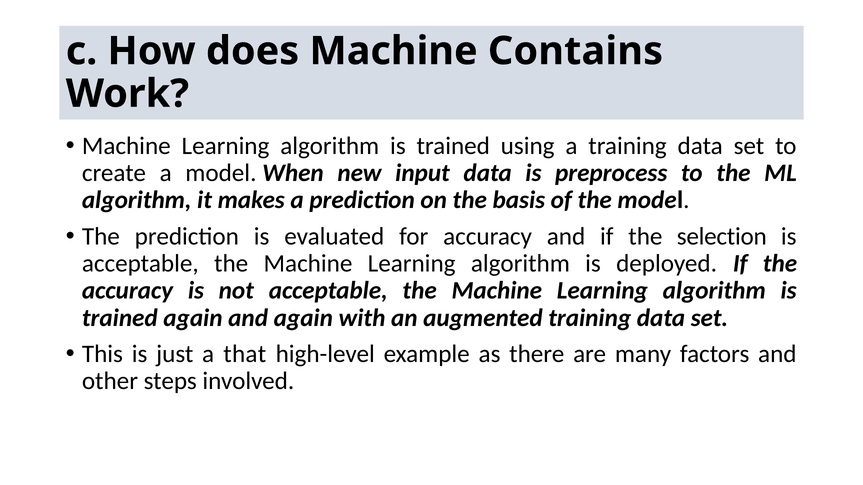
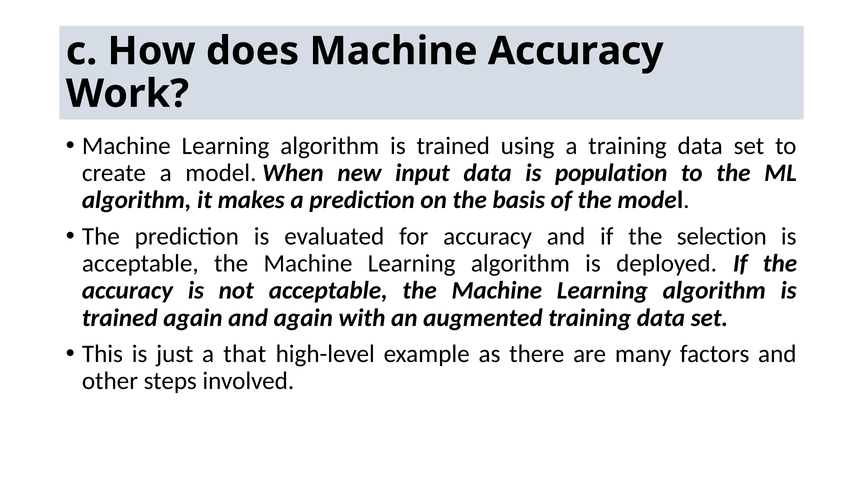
Machine Contains: Contains -> Accuracy (576, 51)
preprocess: preprocess -> population (611, 173)
